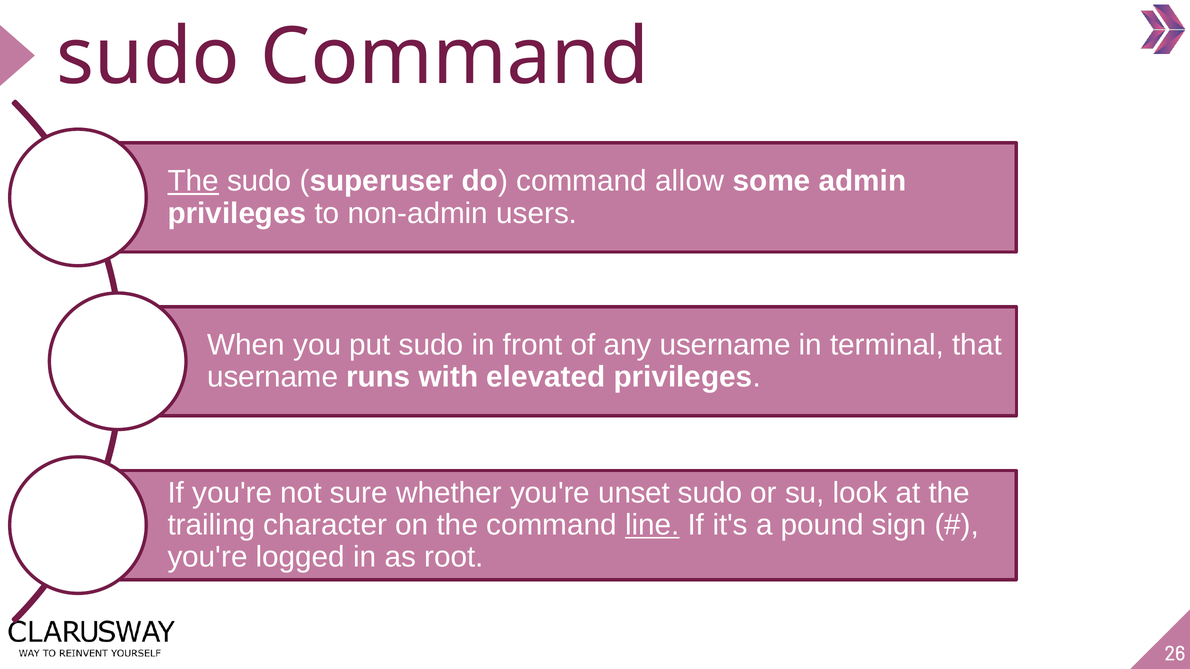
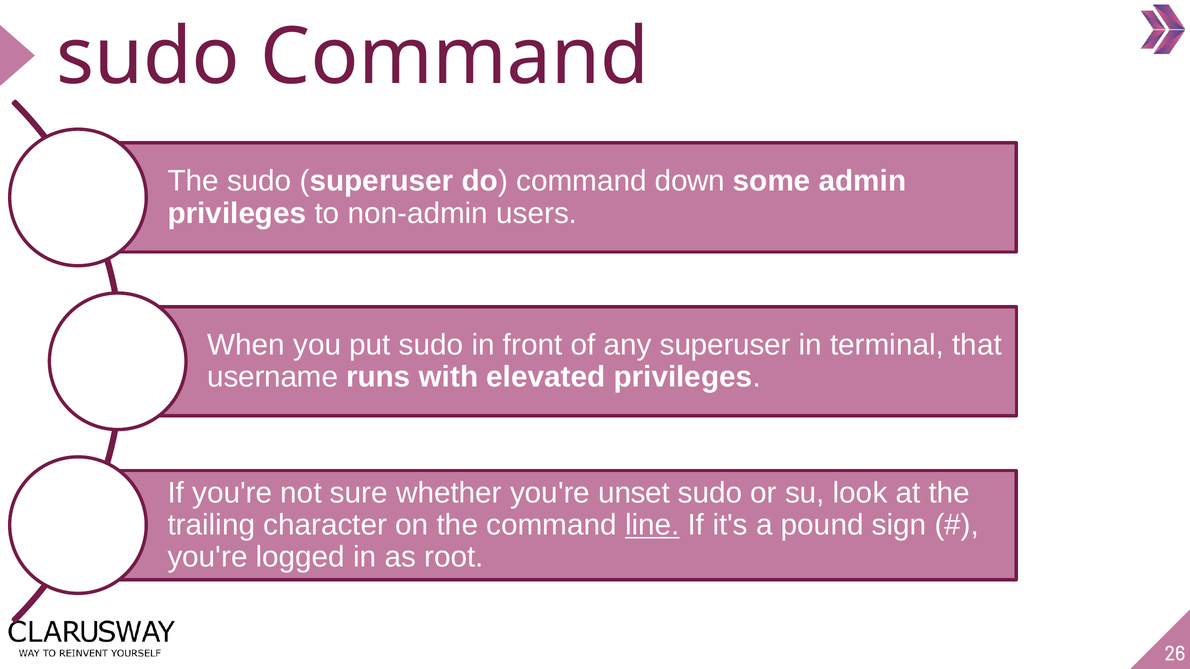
The underline: present -> none (193, 181)
allow: allow -> down (690, 181)
any username: username -> superuser (725, 345)
